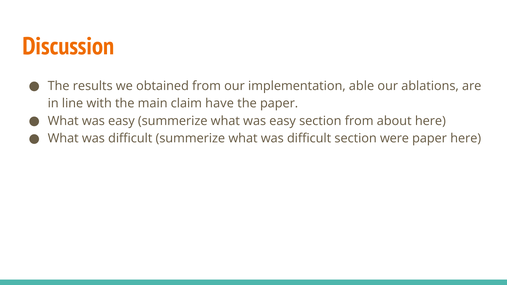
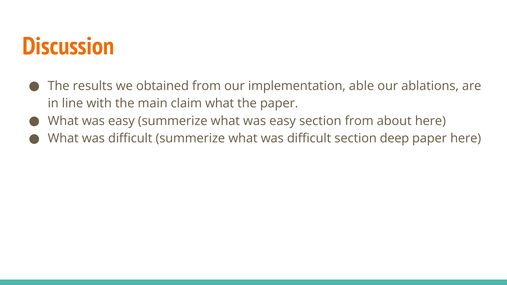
claim have: have -> what (220, 104)
were: were -> deep (394, 139)
